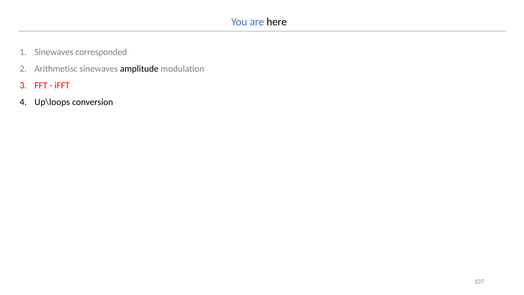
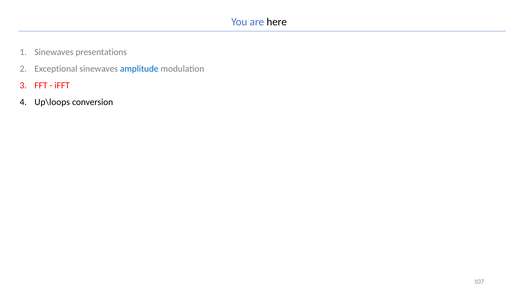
corresponded: corresponded -> presentations (101, 52)
Arithmetisc: Arithmetisc -> Exceptional (56, 69)
amplitude colour: black -> blue (139, 69)
